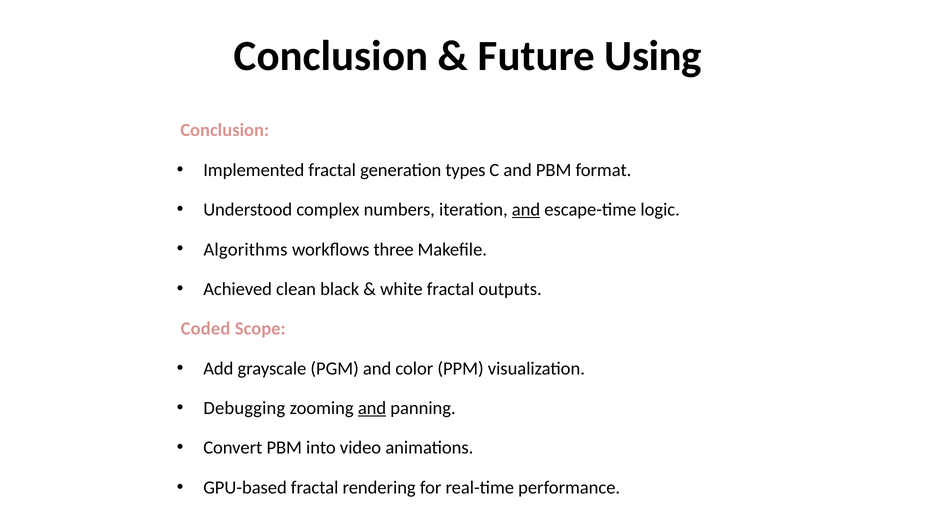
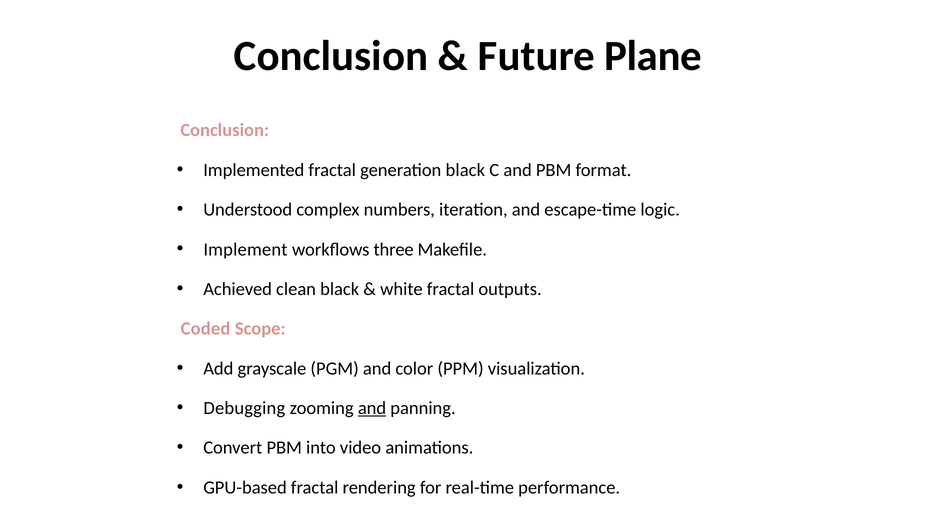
Using: Using -> Plane (653, 56)
generation types: types -> black (465, 170)
and underline: present -> none (526, 210)
Algorithms: Algorithms -> Implement (245, 249)
